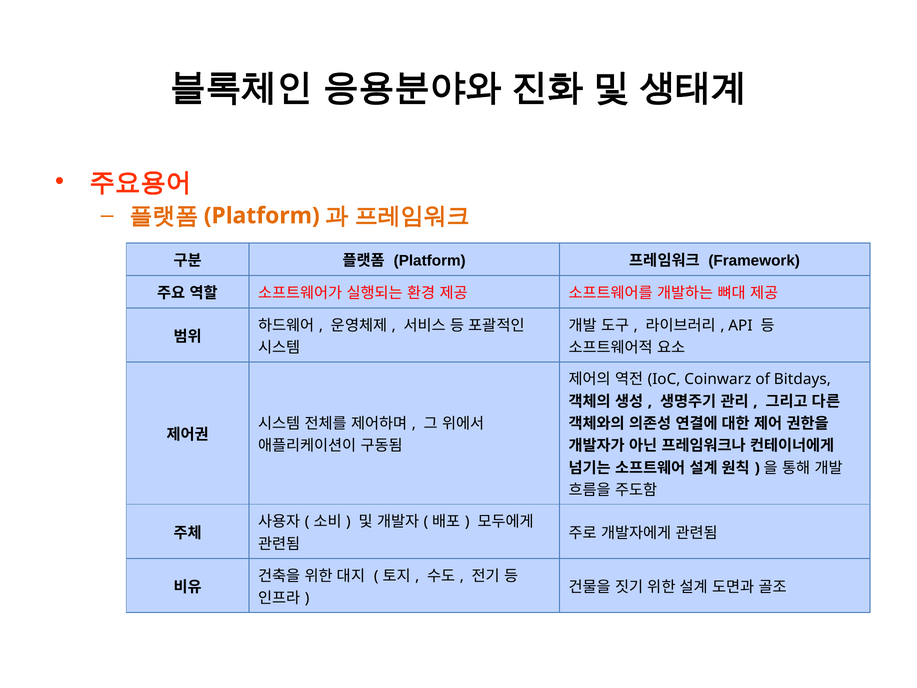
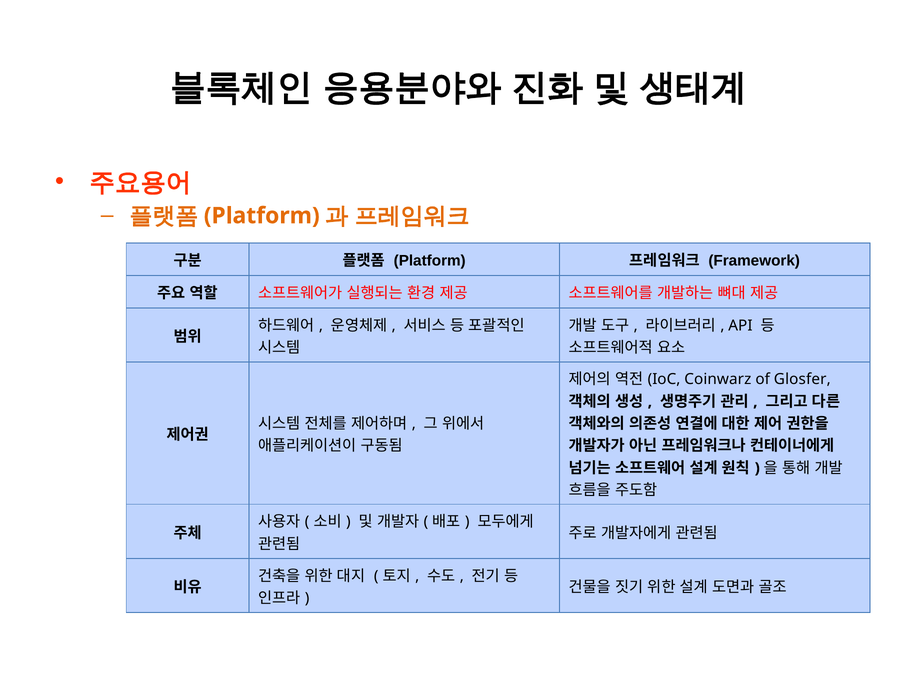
Bitdays: Bitdays -> Glosfer (802, 379)
